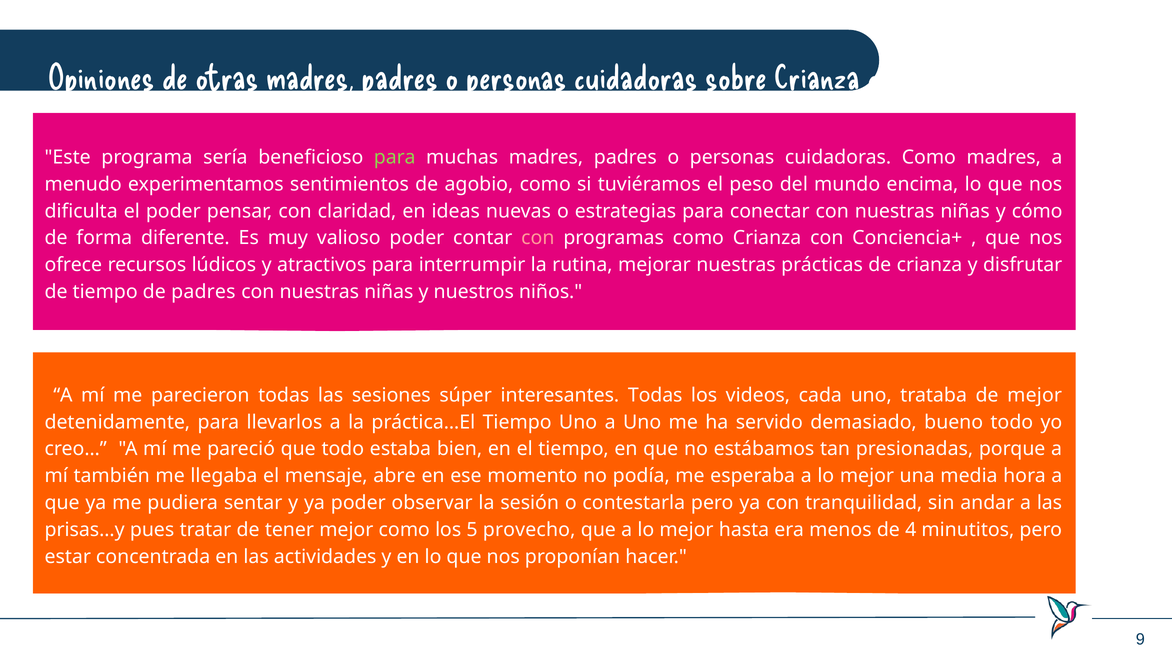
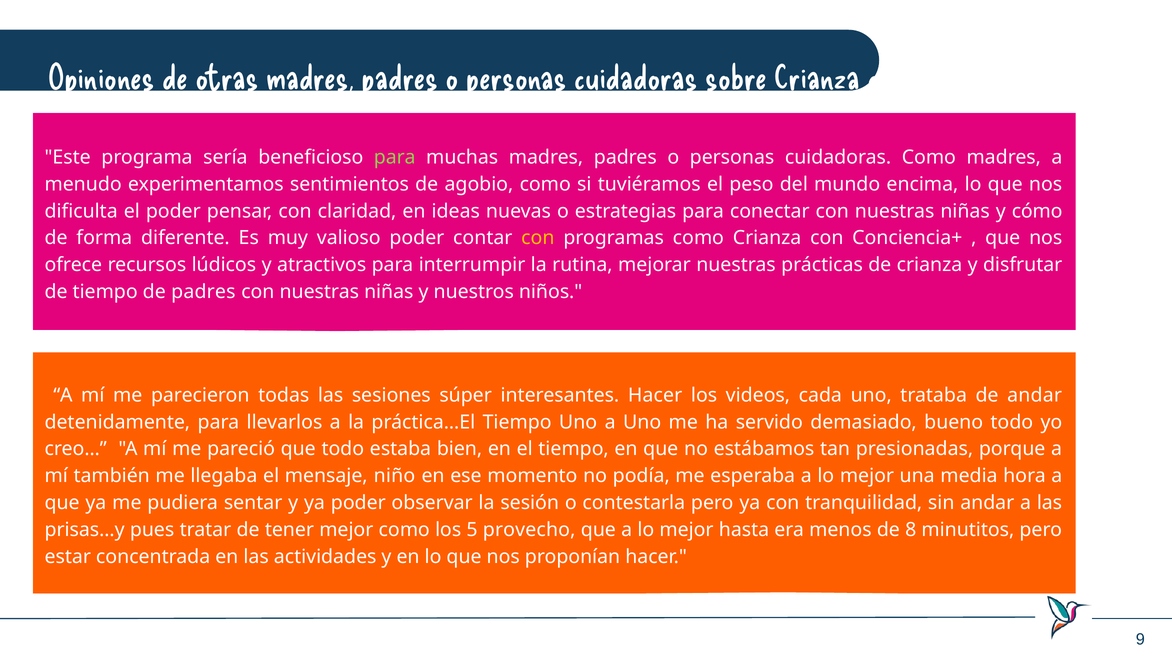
con colour: pink -> yellow (538, 238)
interesantes Todas: Todas -> Hacer (655, 395)
de mejor: mejor -> andar (1035, 395)
abre: abre -> niño (394, 476)
4: 4 -> 8 (911, 530)
